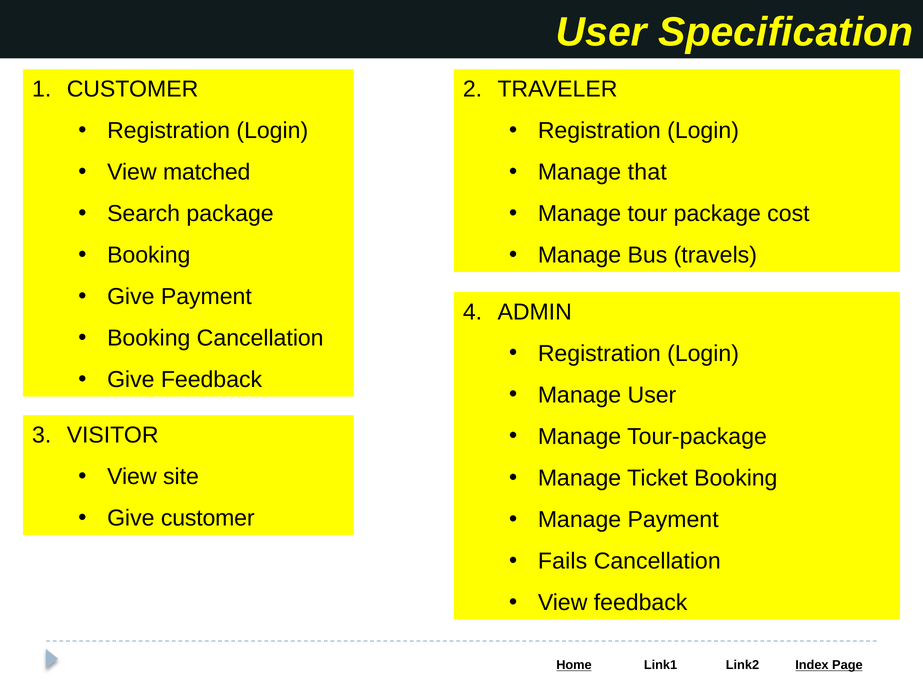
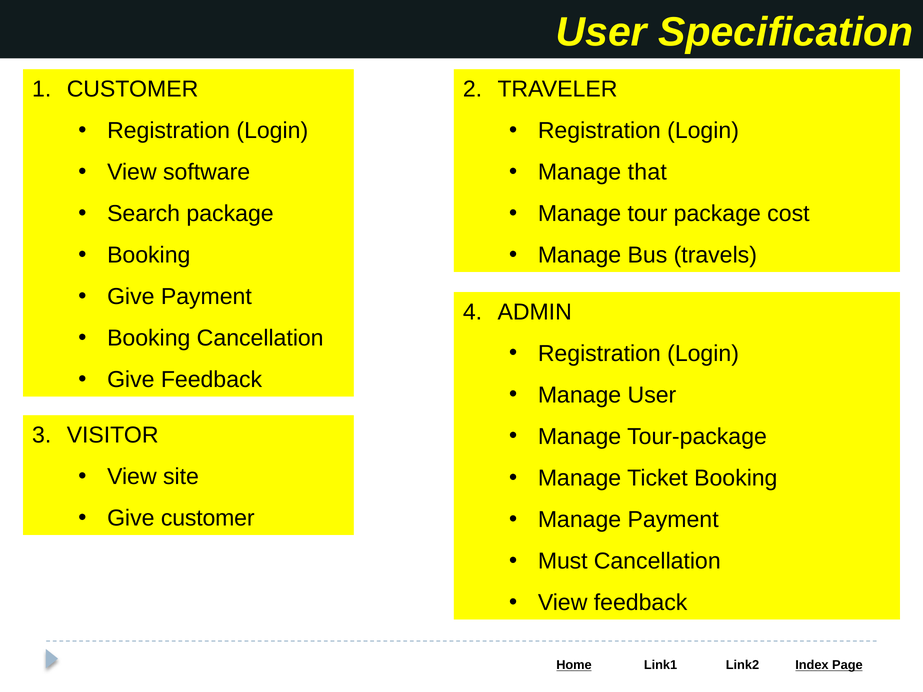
matched: matched -> software (207, 172)
Fails: Fails -> Must (563, 561)
